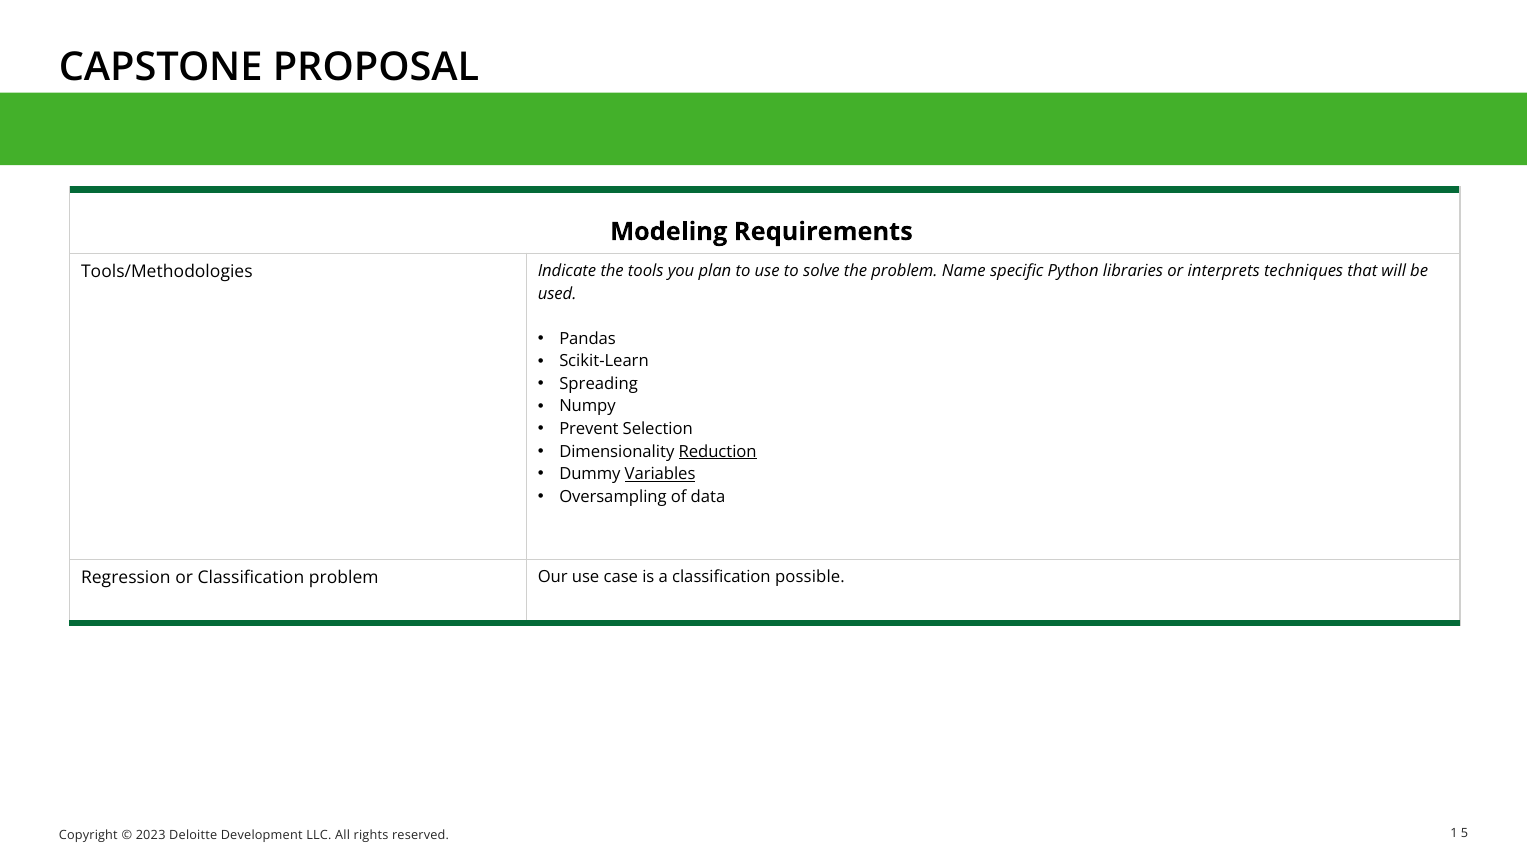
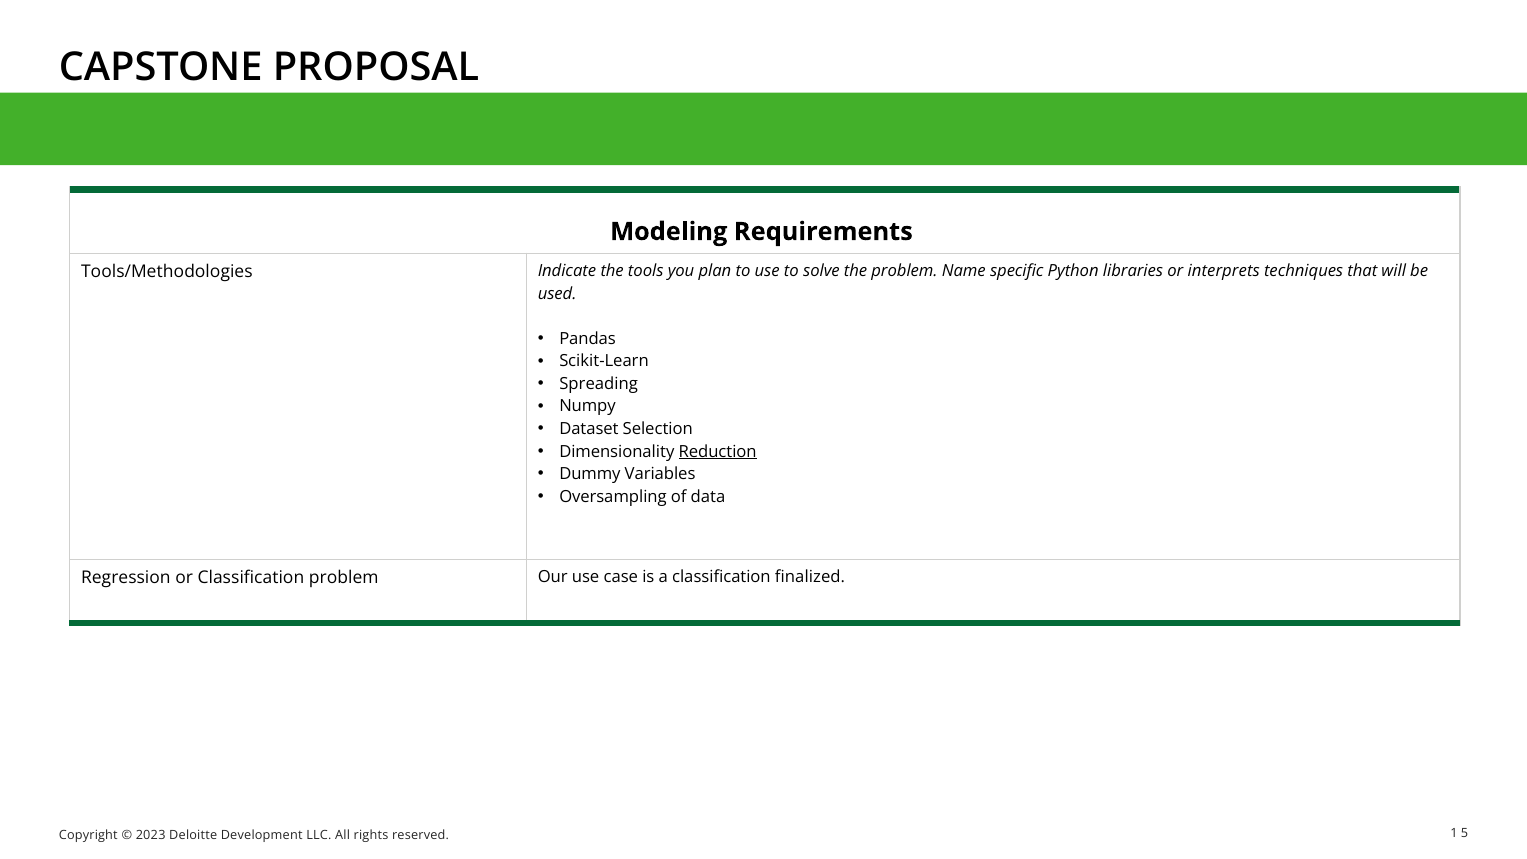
Prevent: Prevent -> Dataset (589, 429)
Variables underline: present -> none (660, 474)
possible: possible -> finalized (810, 577)
